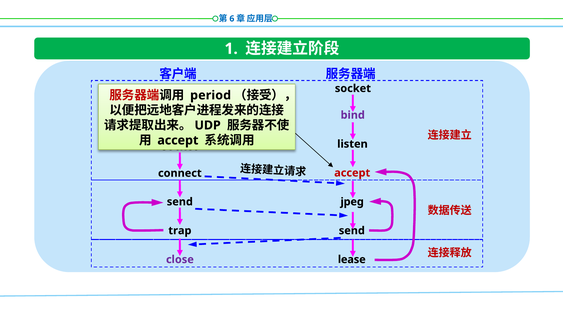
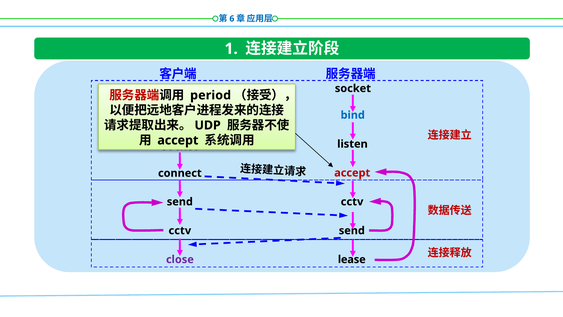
bind colour: purple -> blue (353, 115)
jpeg: jpeg -> cctv (352, 202)
trap: trap -> cctv (180, 230)
